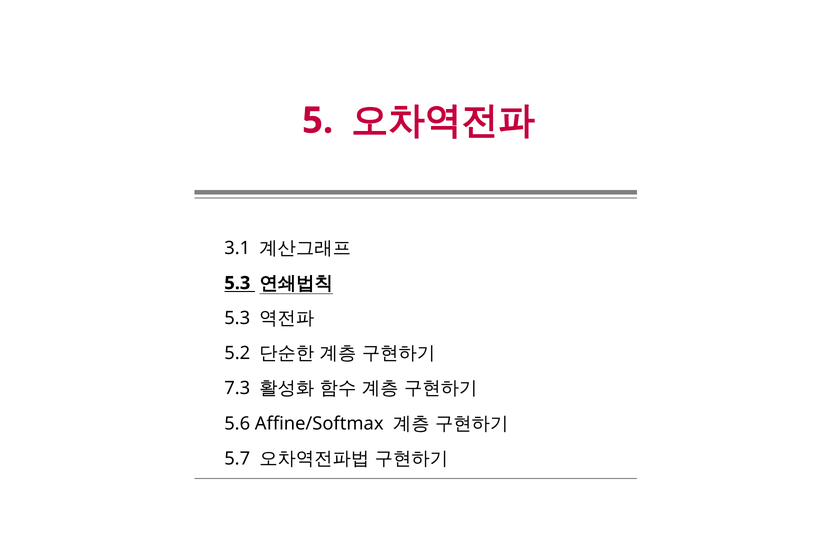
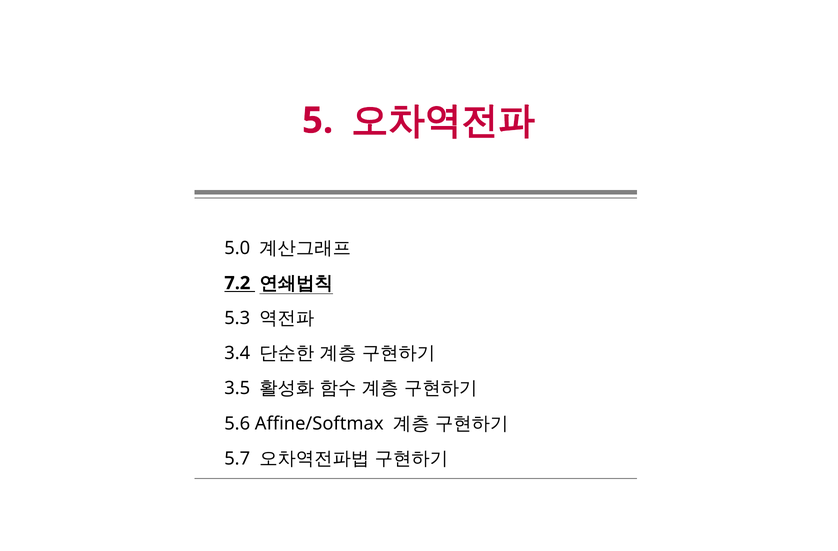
3.1: 3.1 -> 5.0 (237, 248)
5.3: 5.3 -> 7.2 (237, 283)
5.2: 5.2 -> 3.4 (237, 353)
7.3: 7.3 -> 3.5 (237, 388)
